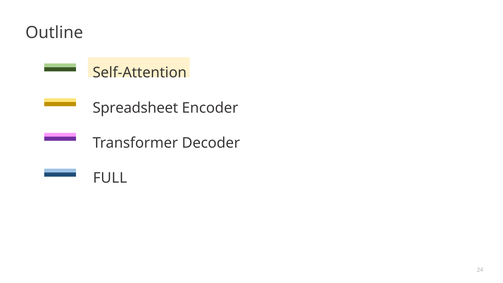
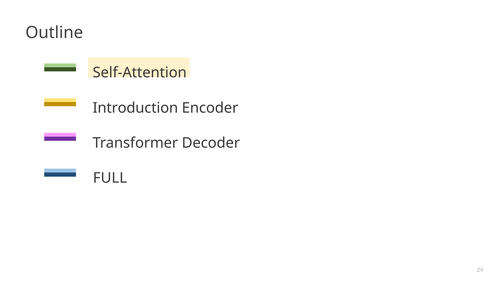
Spreadsheet: Spreadsheet -> Introduction (135, 108)
